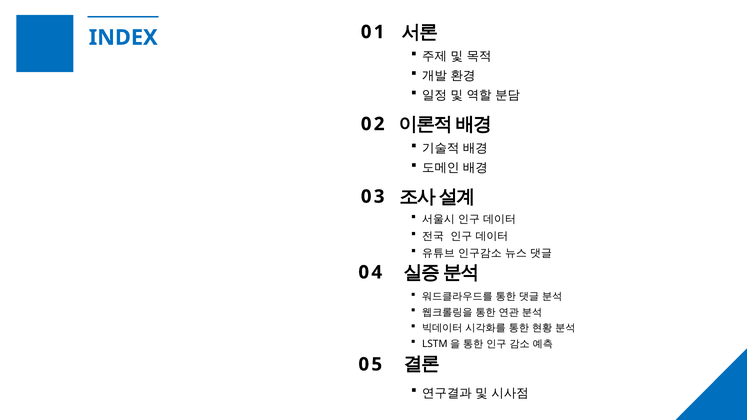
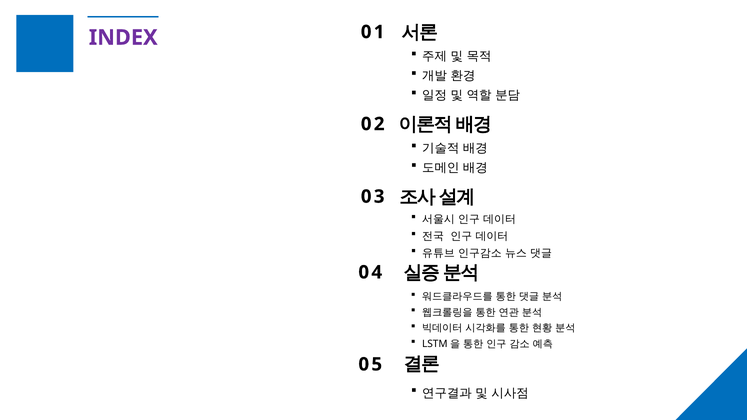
INDEX colour: blue -> purple (123, 38)
